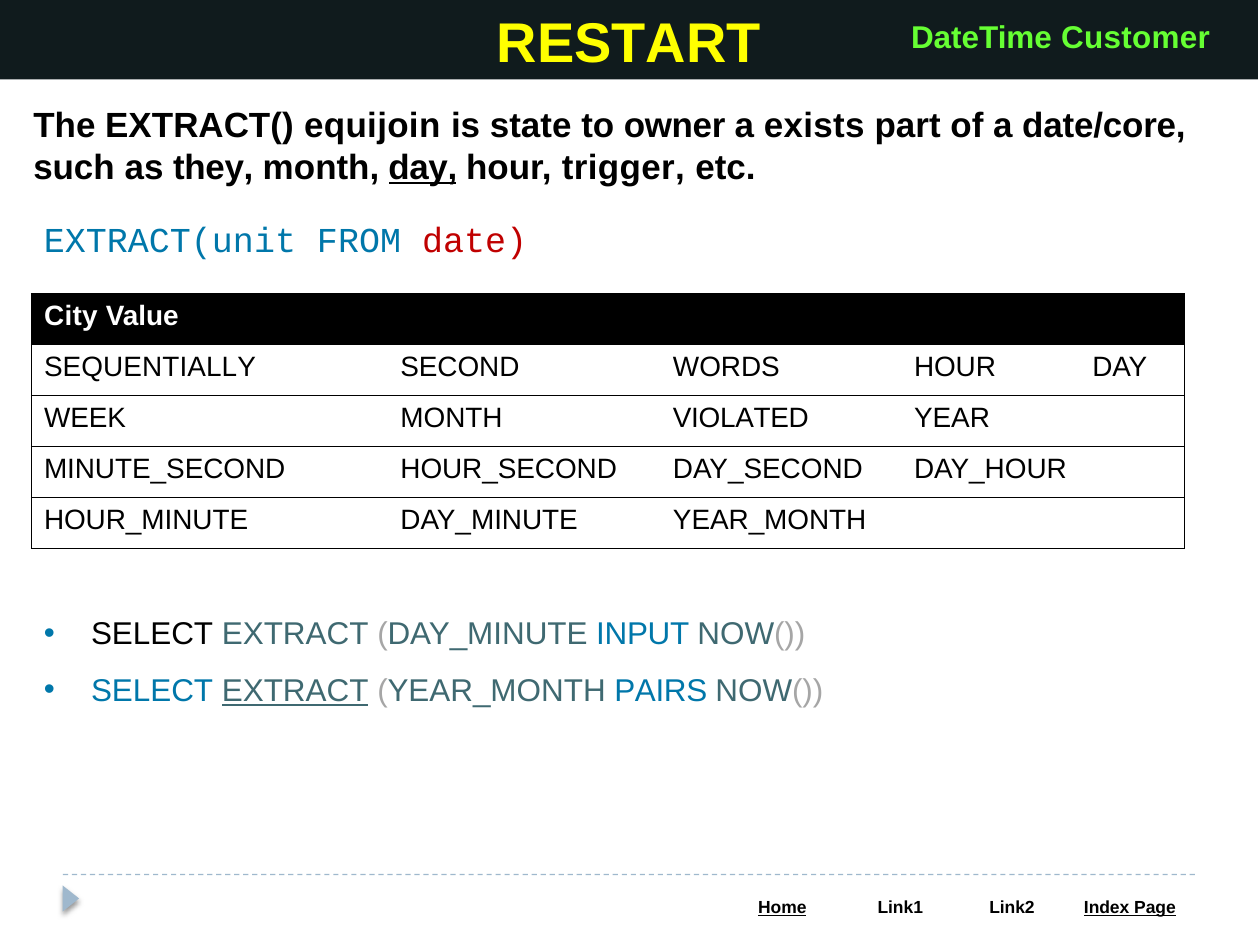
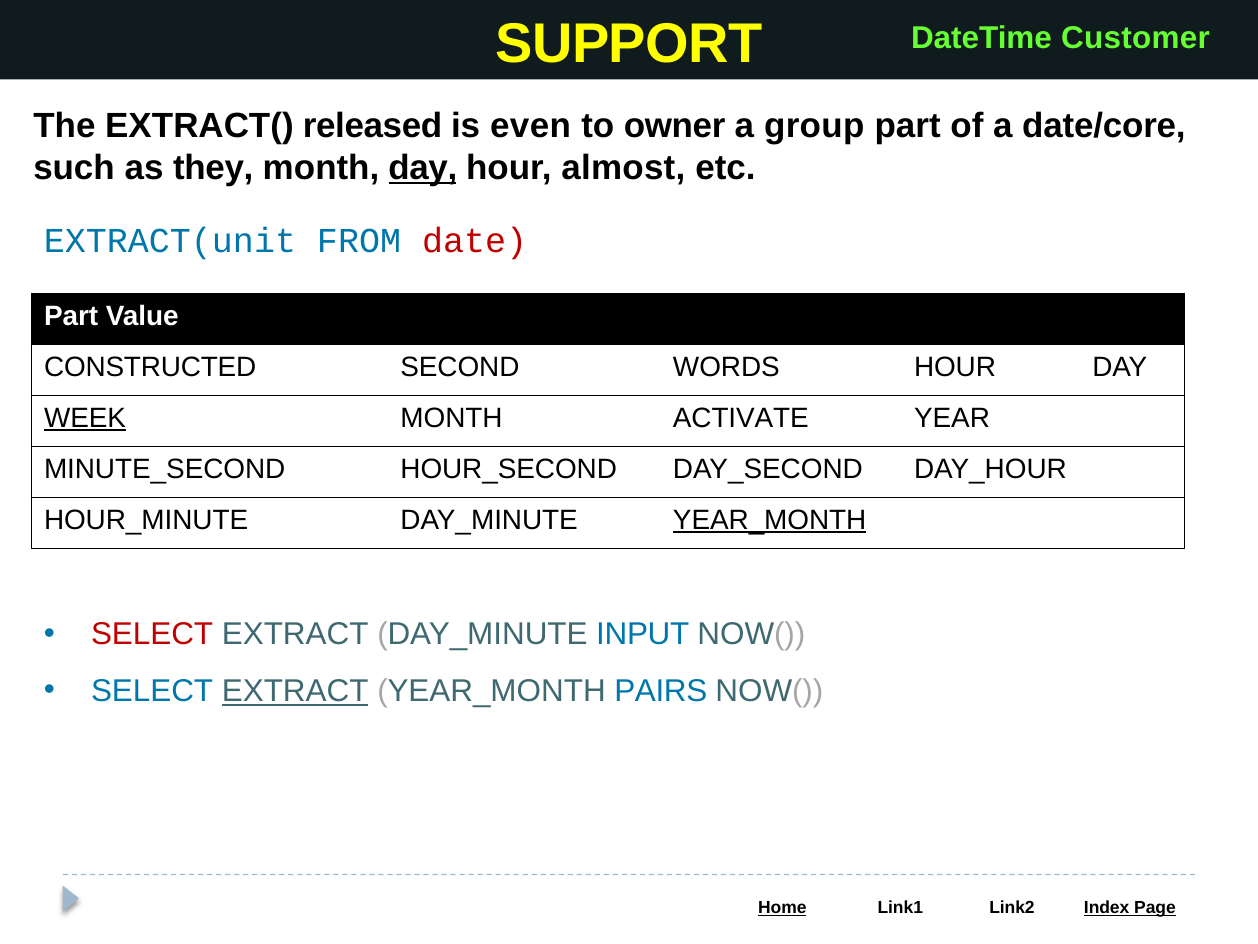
RESTART: RESTART -> SUPPORT (629, 44)
equijoin: equijoin -> released (373, 126)
state: state -> even (531, 126)
exists: exists -> group (814, 126)
trigger: trigger -> almost (623, 168)
City: City -> Part (71, 316)
SEQUENTIALLY: SEQUENTIALLY -> CONSTRUCTED (150, 367)
WEEK underline: none -> present (85, 418)
VIOLATED: VIOLATED -> ACTIVATE (741, 418)
YEAR_MONTH underline: none -> present (770, 520)
SELECT colour: black -> red (152, 634)
